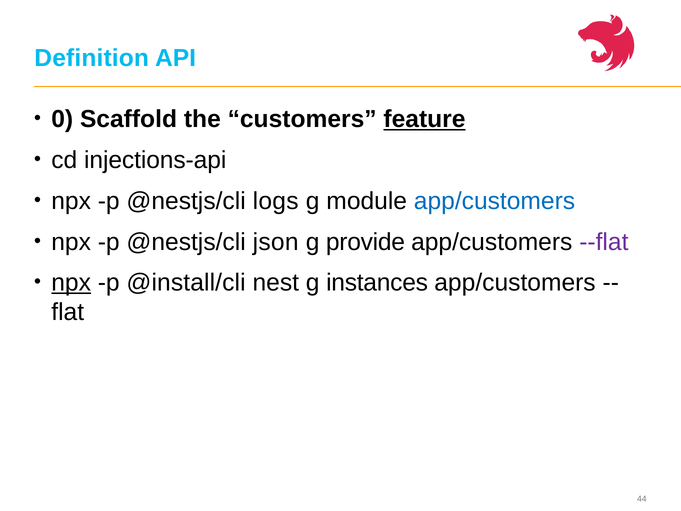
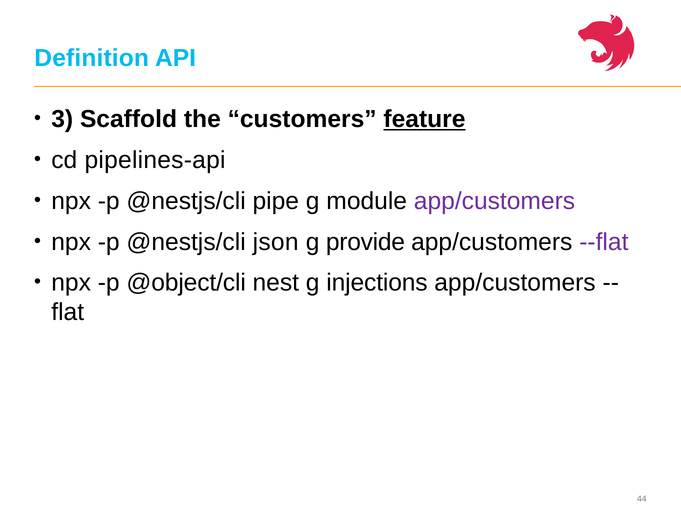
0: 0 -> 3 (62, 119)
injections-api: injections-api -> pipelines-api (155, 160)
logs: logs -> pipe (276, 201)
app/customers colour: blue -> purple (494, 201)
npx underline: present -> none (71, 283)
@install/cli: @install/cli -> @object/cli (186, 283)
instances: instances -> injections (377, 283)
